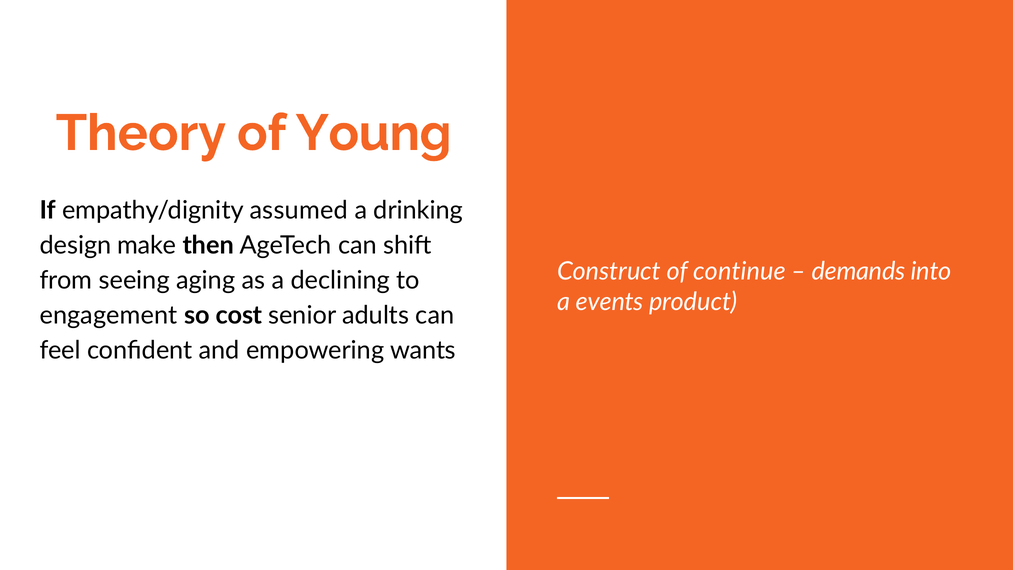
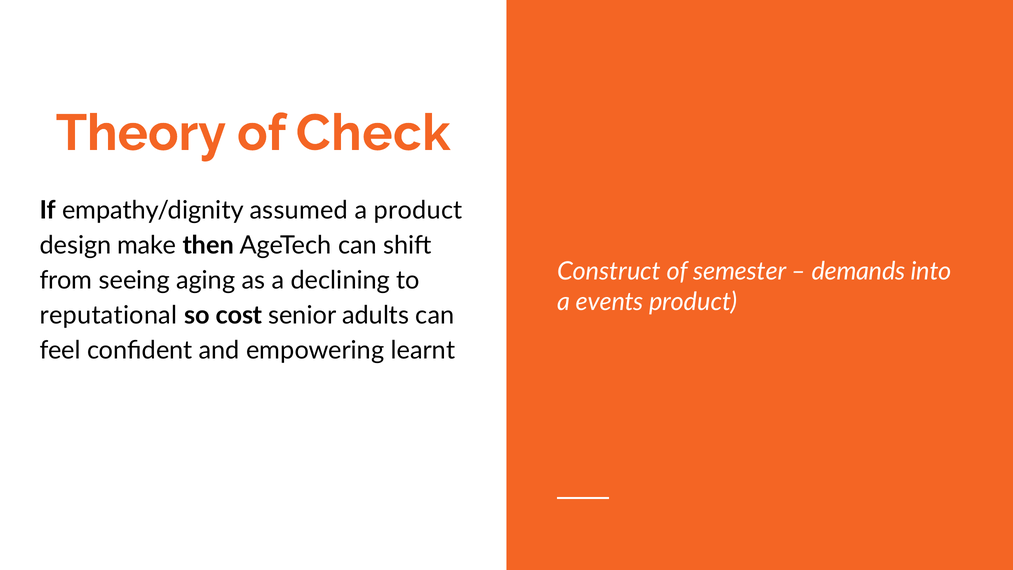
Young: Young -> Check (373, 133)
a drinking: drinking -> product (418, 211)
continue: continue -> semester (740, 271)
engagement: engagement -> reputational (108, 315)
wants: wants -> learnt (423, 350)
